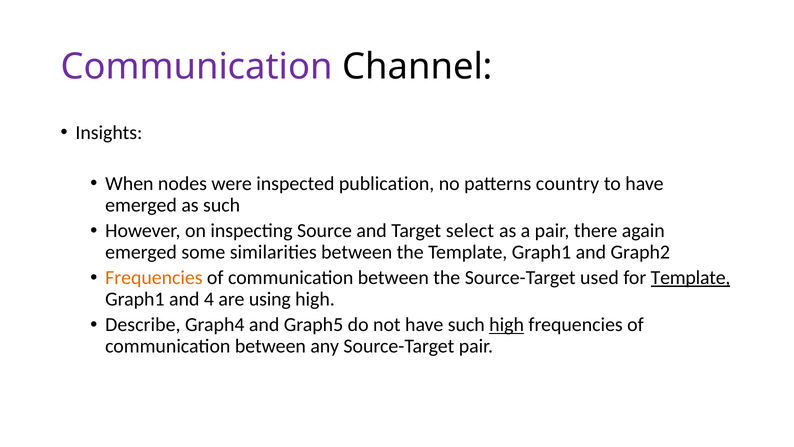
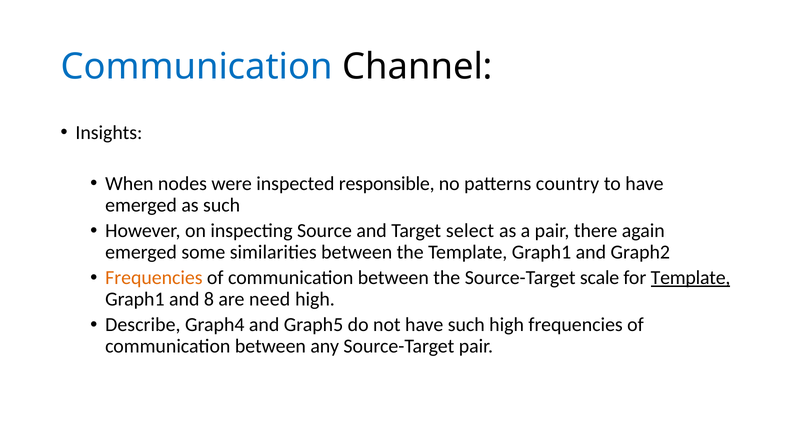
Communication colour: purple -> blue (197, 67)
publication: publication -> responsible (387, 184)
used: used -> scale (600, 278)
4: 4 -> 8 (209, 299)
using: using -> need (270, 299)
high underline: present -> none (507, 325)
